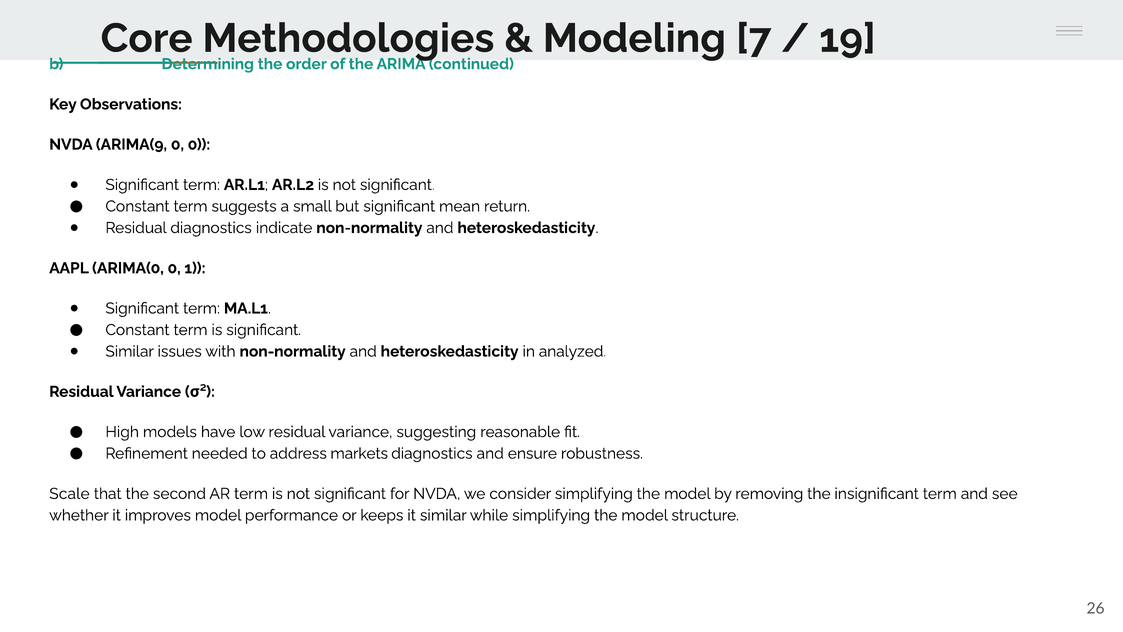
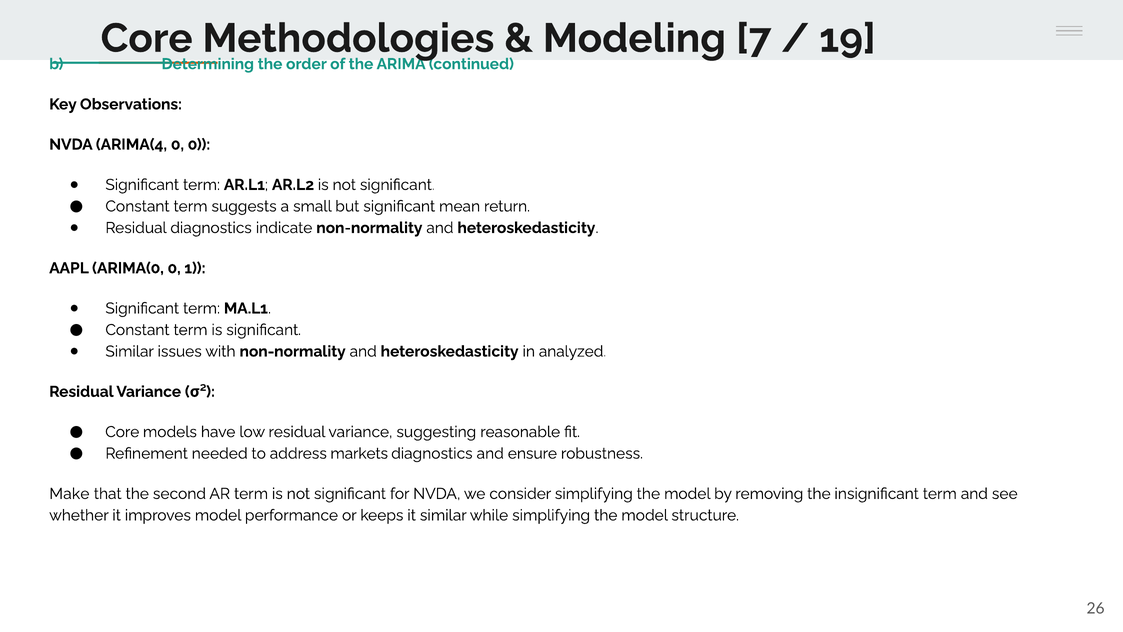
ARIMA(9: ARIMA(9 -> ARIMA(4 (131, 144)
High: High -> Core (122, 432)
Scale: Scale -> Make (69, 494)
